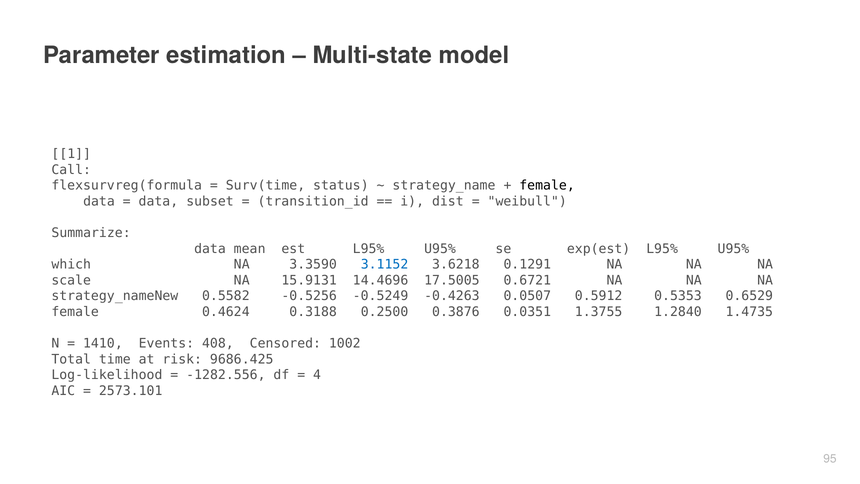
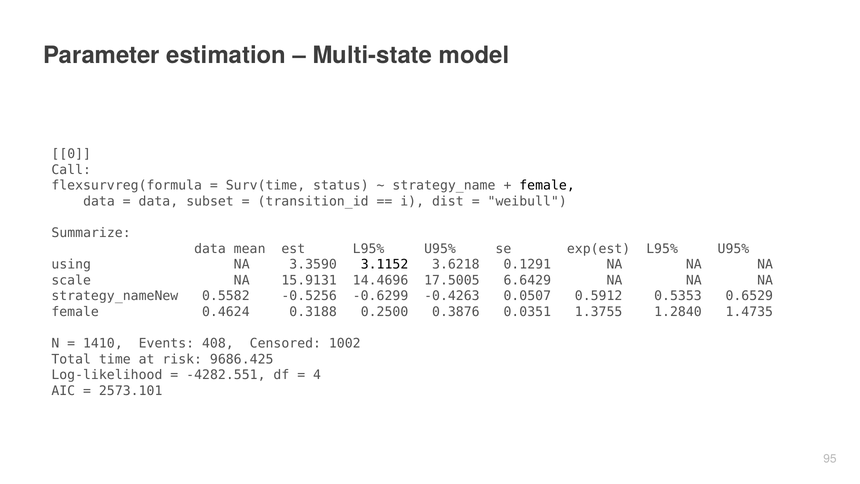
1: 1 -> 0 (71, 154)
which: which -> using (71, 264)
3.1152 colour: blue -> black (385, 264)
0.6721: 0.6721 -> 6.6429 (527, 280)
-0.5249: -0.5249 -> -0.6299 (381, 296)
-1282.556: -1282.556 -> -4282.551 (226, 375)
